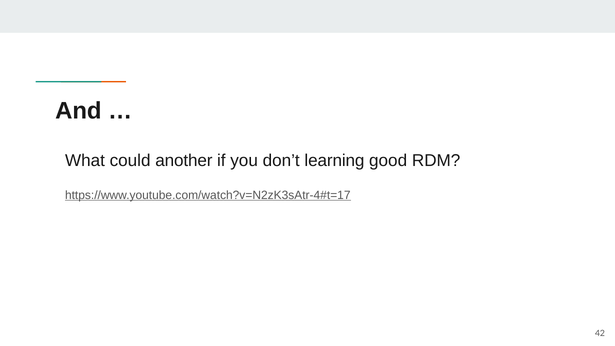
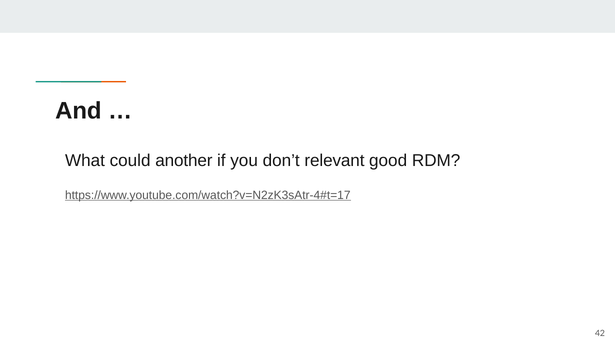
learning: learning -> relevant (334, 161)
